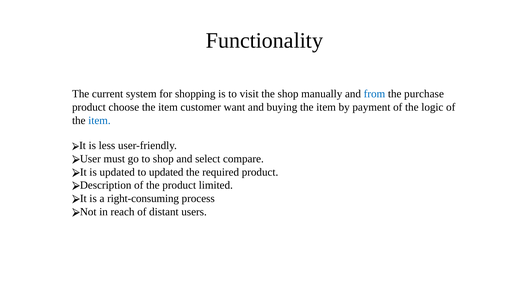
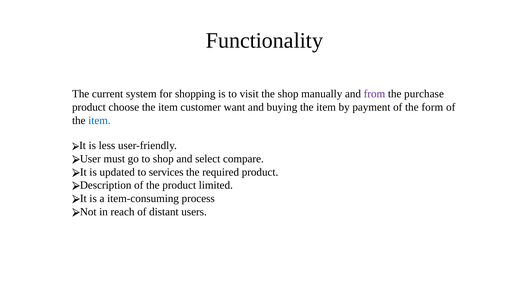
from colour: blue -> purple (374, 94)
logic: logic -> form (432, 107)
to updated: updated -> services (166, 172)
right-consuming: right-consuming -> item-consuming (143, 198)
